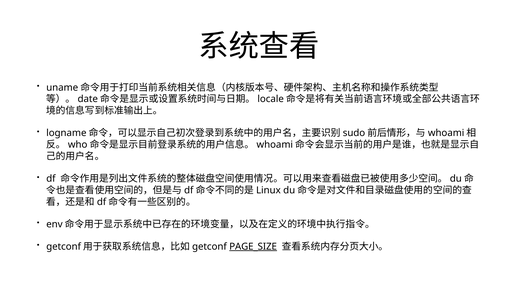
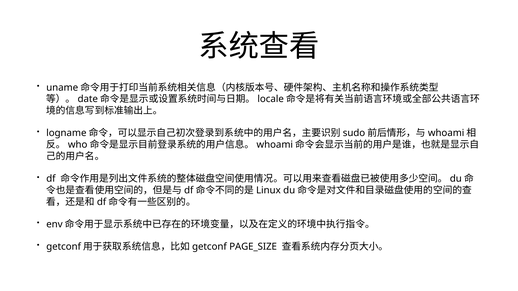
PAGE_SIZE underline: present -> none (253, 247)
